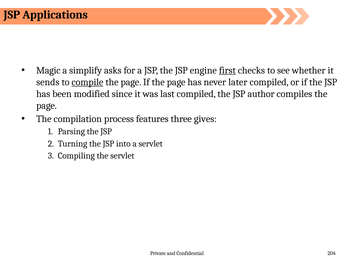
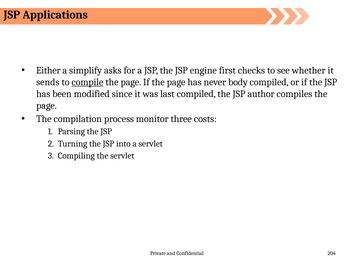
Magic: Magic -> Either (48, 70)
first underline: present -> none (227, 70)
later: later -> body (238, 82)
features: features -> monitor (152, 119)
gives: gives -> costs (205, 119)
